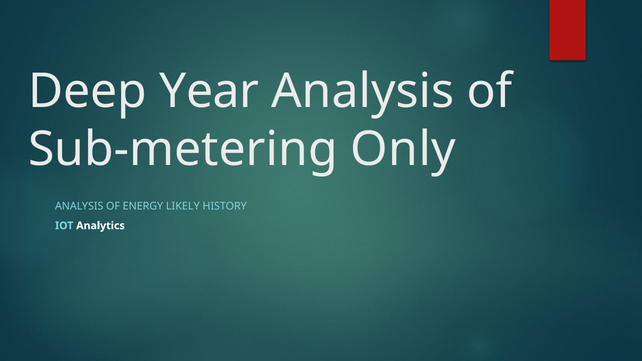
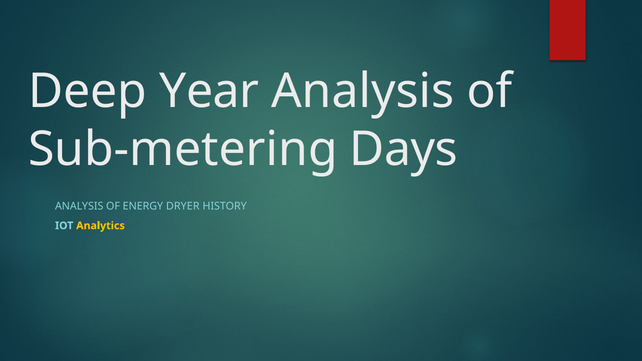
Only: Only -> Days (404, 149)
LIKELY: LIKELY -> DRYER (183, 206)
Analytics colour: white -> yellow (101, 226)
